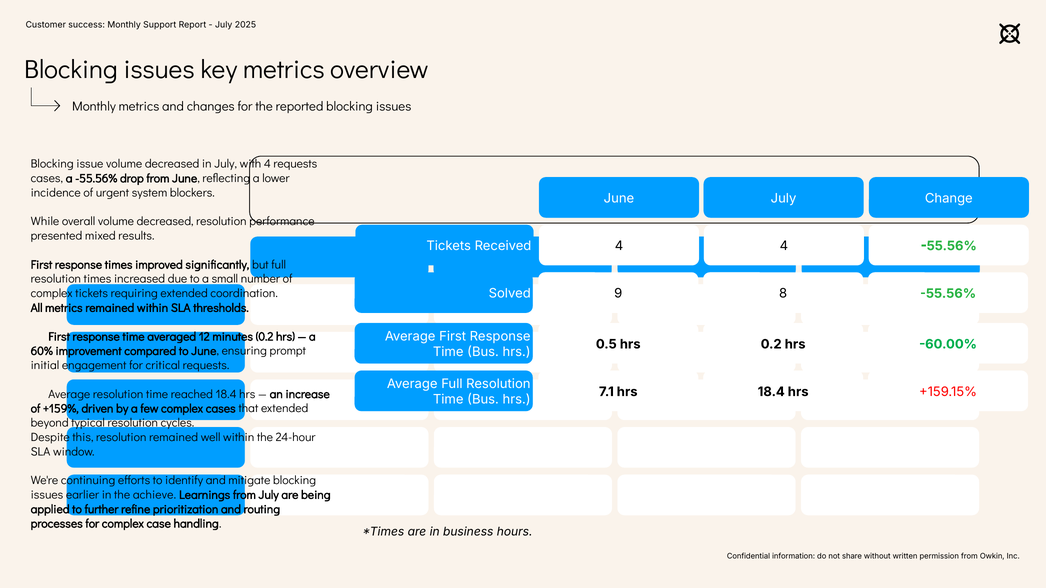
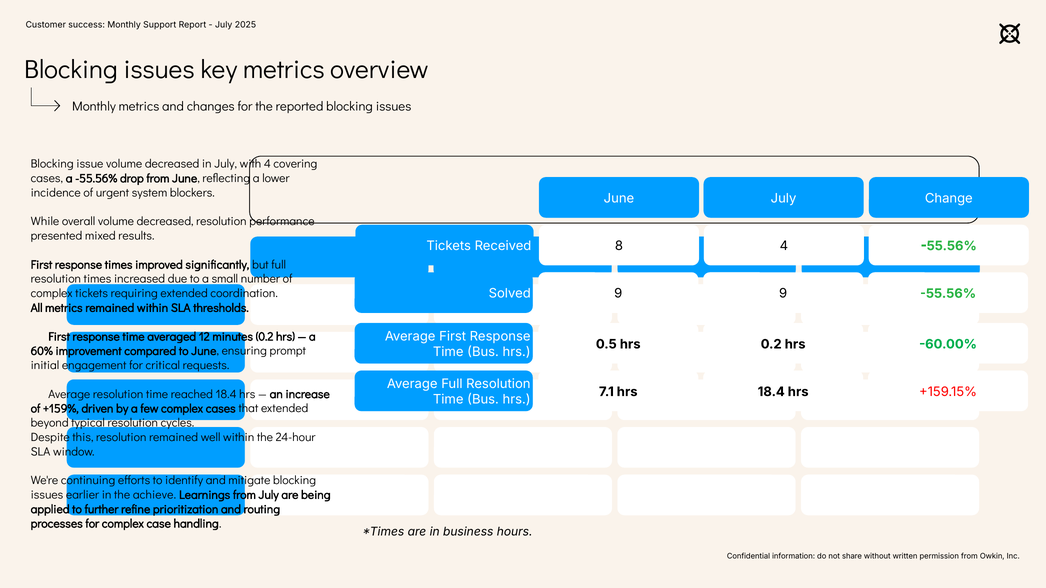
4 requests: requests -> covering (295, 164)
Received 4: 4 -> 8 (619, 246)
9 8: 8 -> 9 (783, 294)
